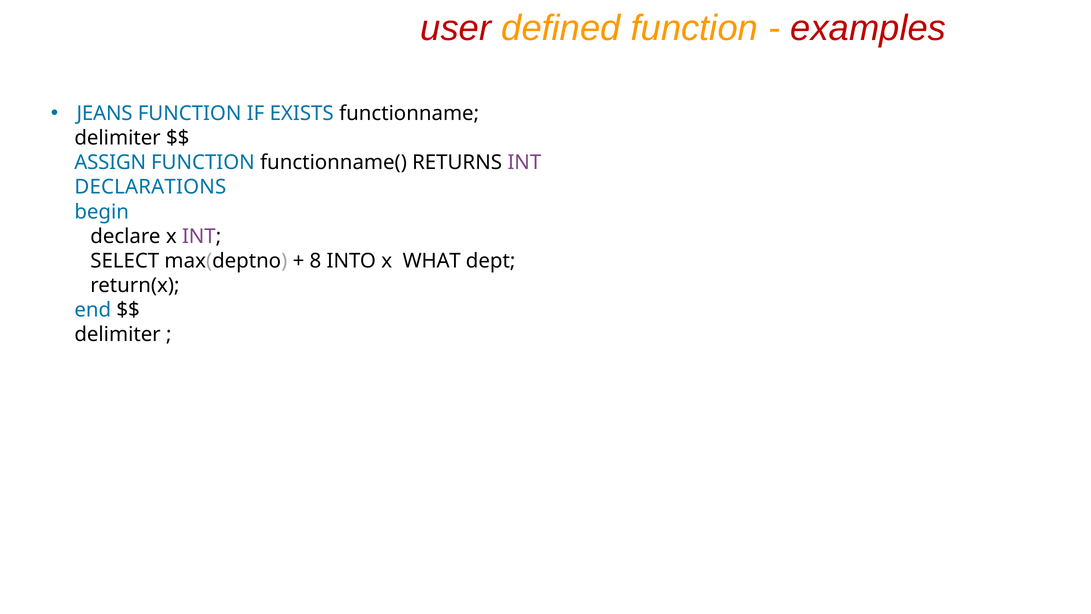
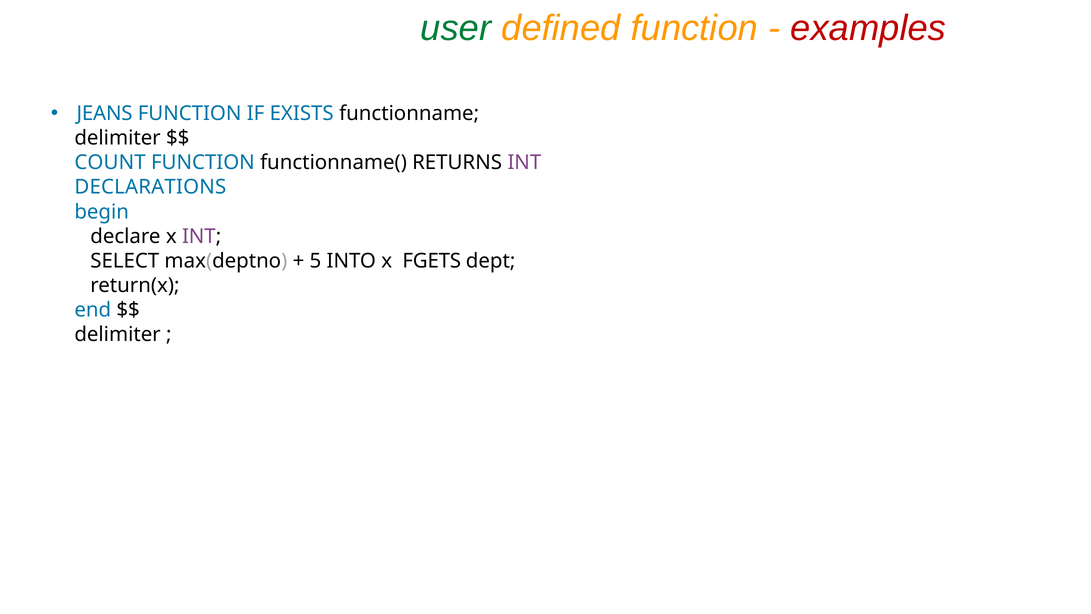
user colour: red -> green (456, 28)
ASSIGN: ASSIGN -> COUNT (110, 163)
8: 8 -> 5 (315, 261)
WHAT: WHAT -> FGETS (432, 261)
